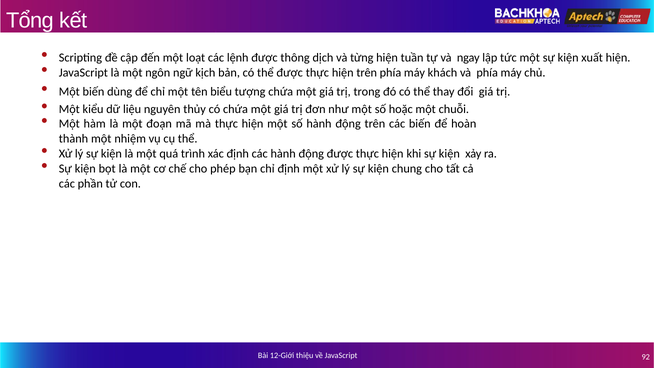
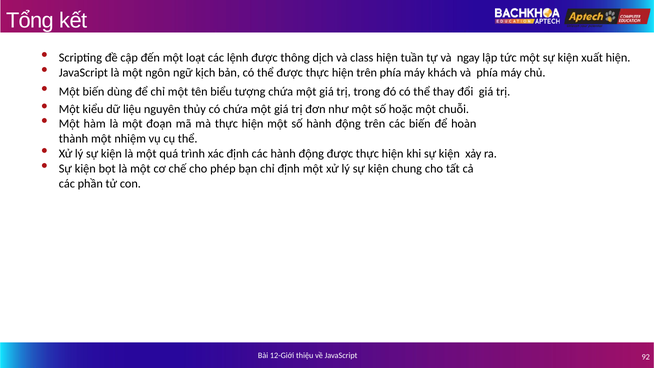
từng: từng -> class (362, 58)
